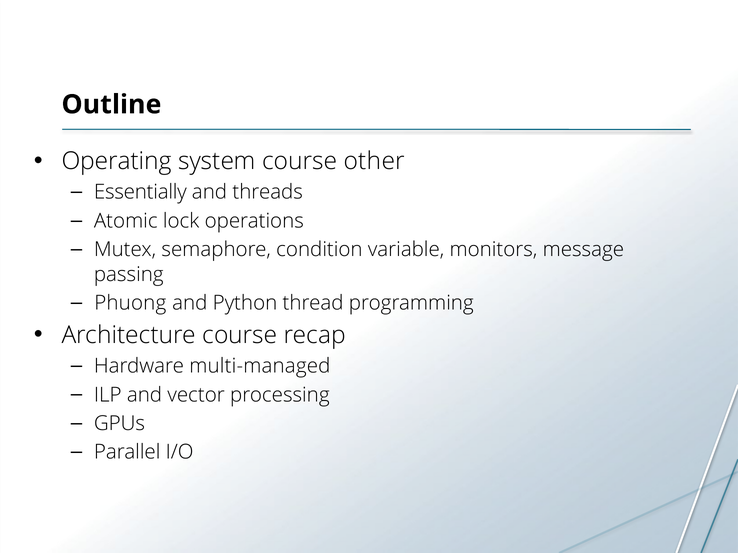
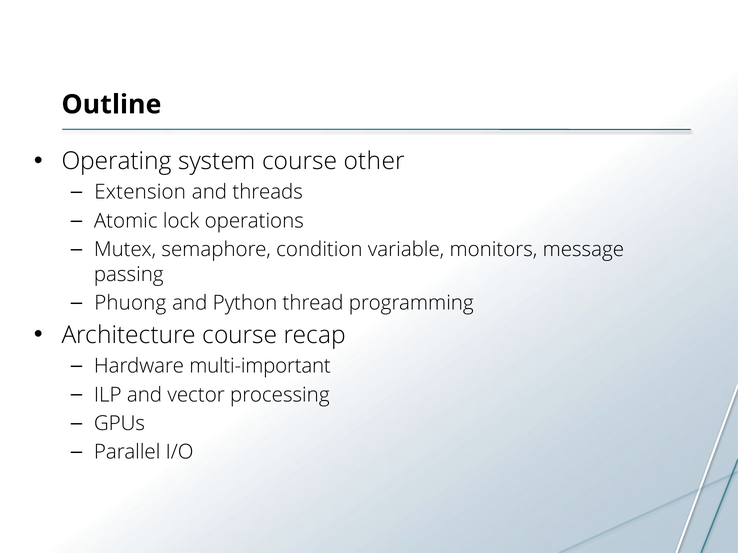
Essentially: Essentially -> Extension (140, 192)
multi-managed: multi-managed -> multi-important (260, 366)
